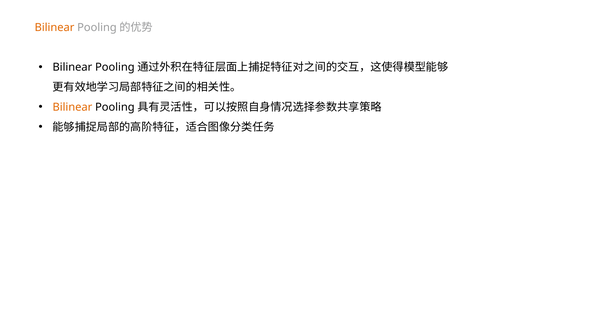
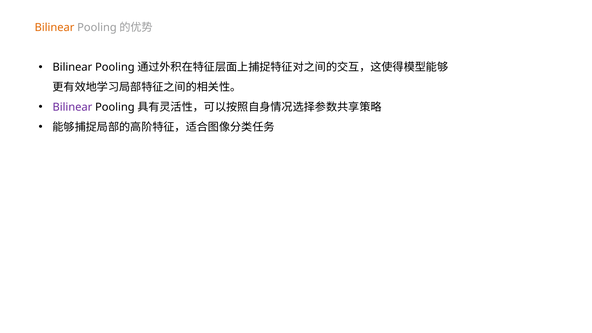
Bilinear colour: orange -> purple (72, 107)
